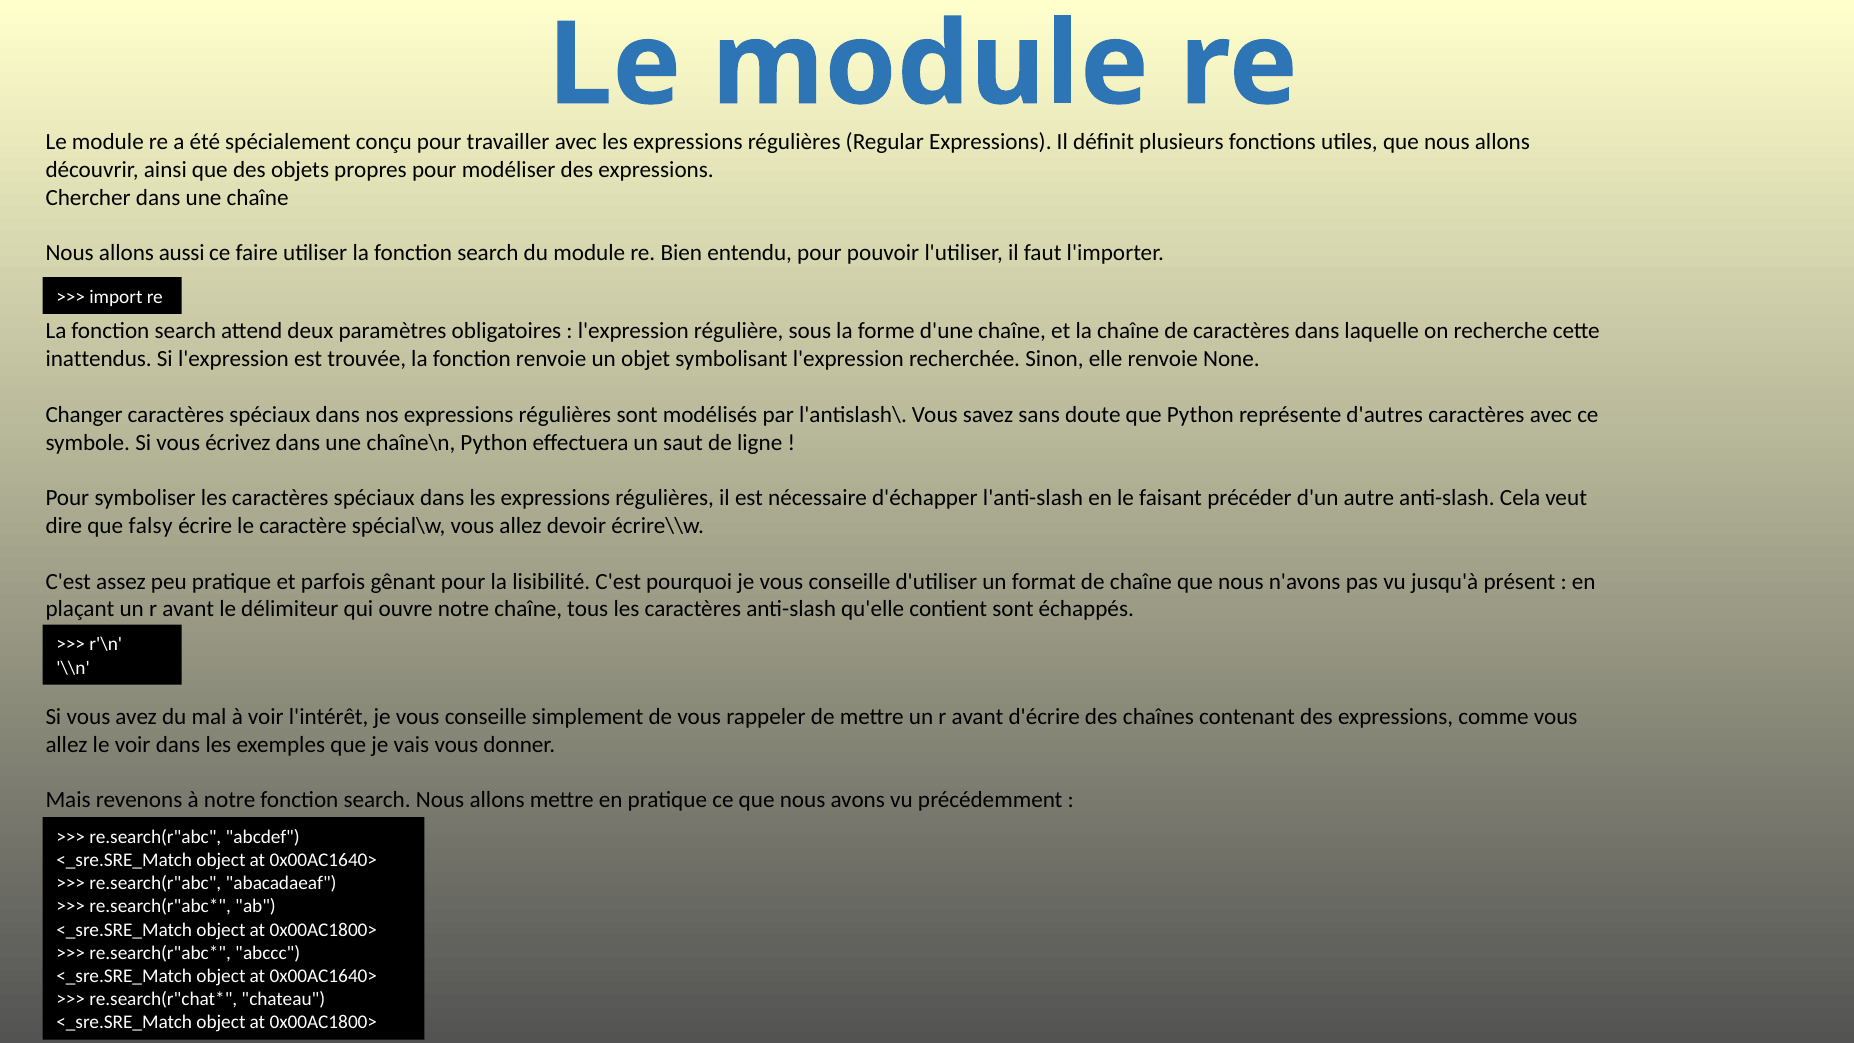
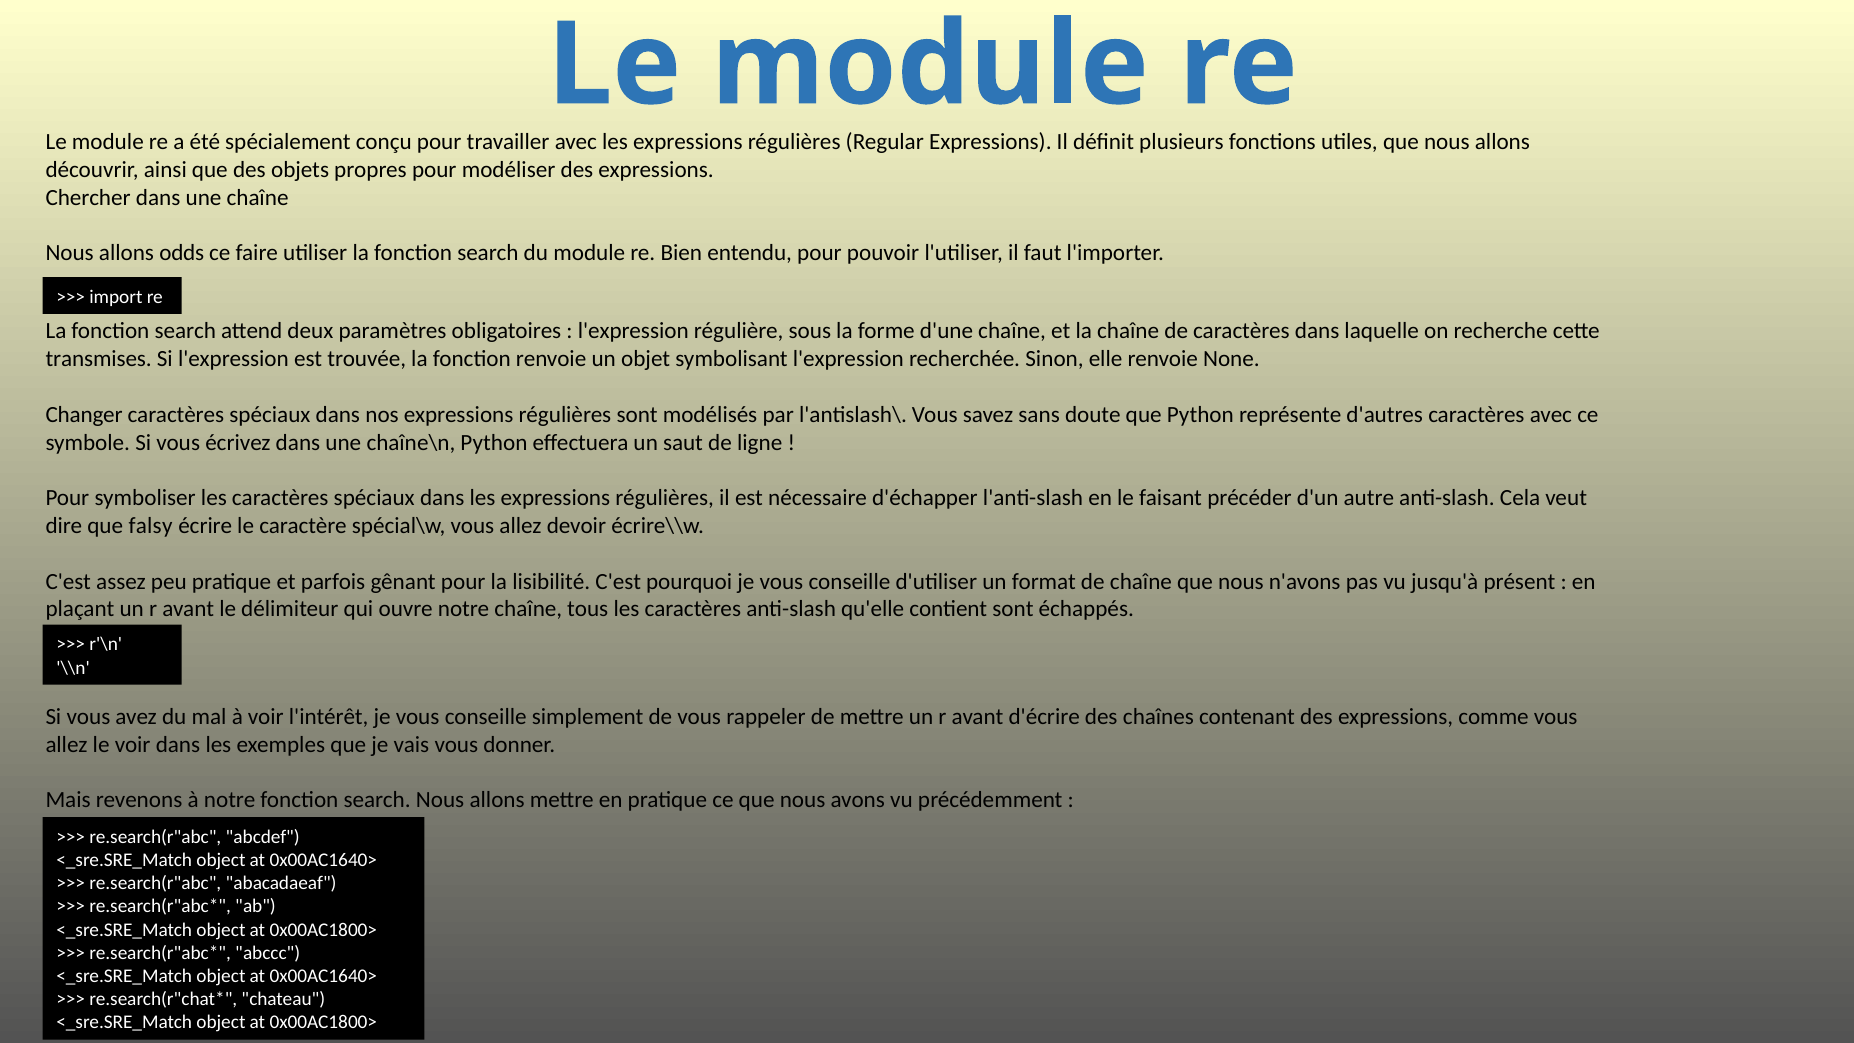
aussi: aussi -> odds (182, 253)
inattendus: inattendus -> transmises (99, 359)
